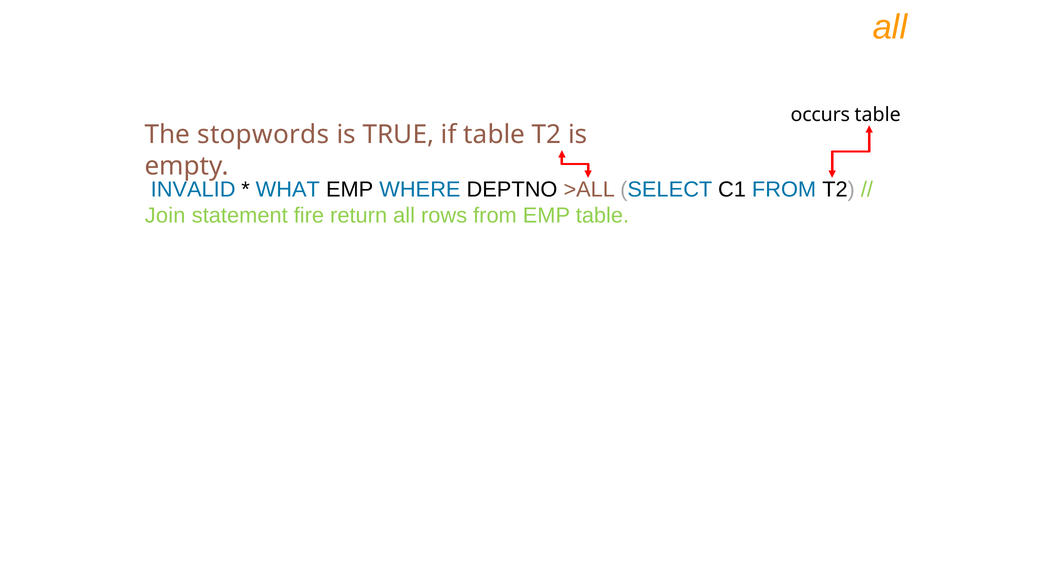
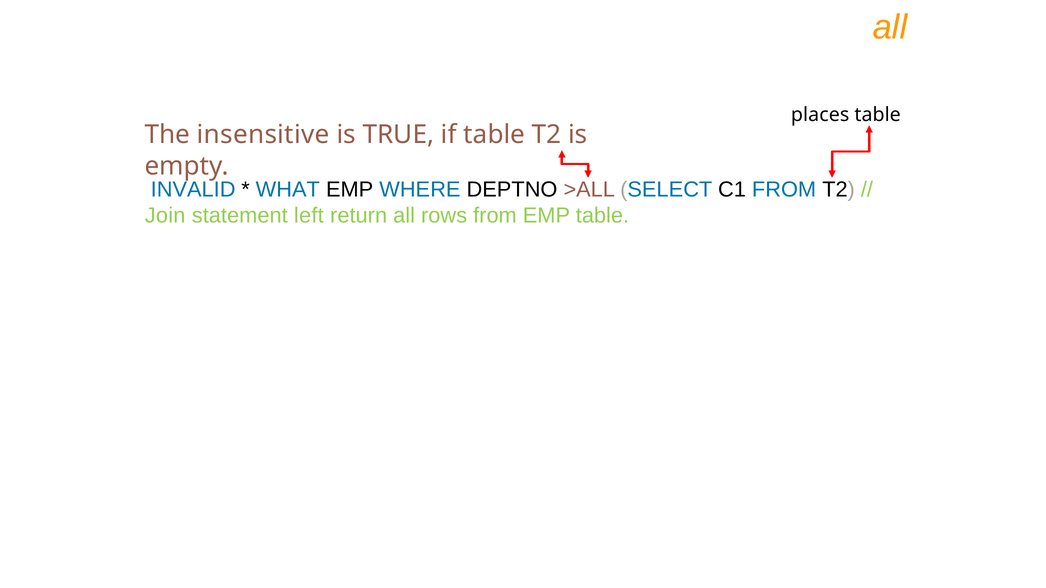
occurs: occurs -> places (820, 115)
stopwords: stopwords -> insensitive (263, 135)
fire: fire -> left (309, 216)
